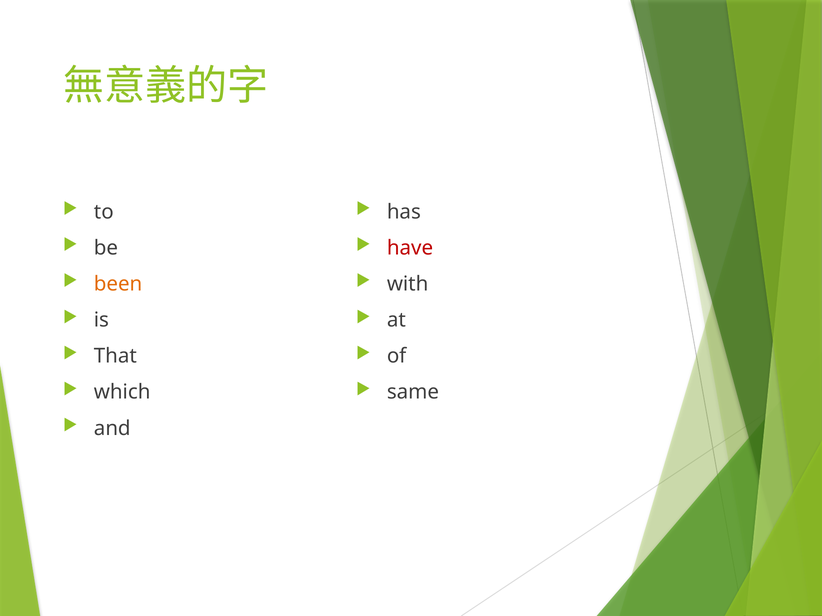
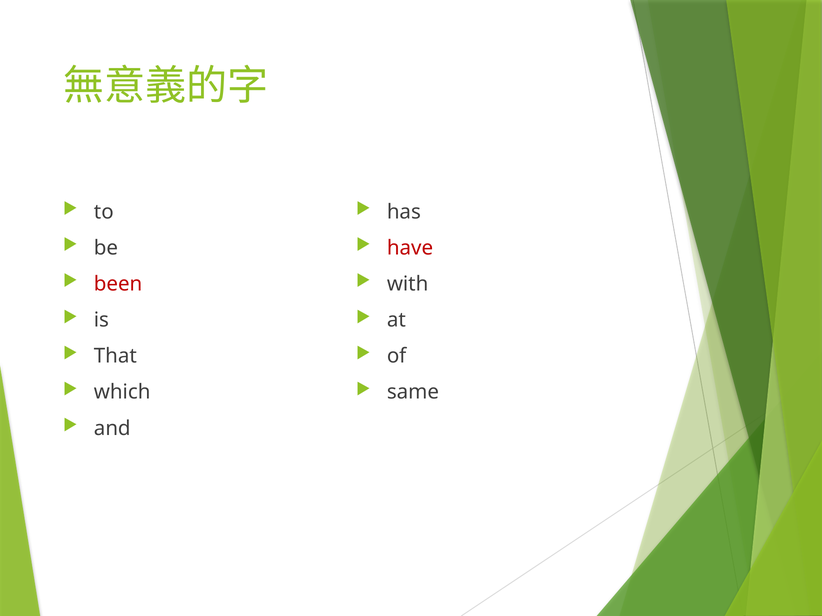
been colour: orange -> red (118, 284)
